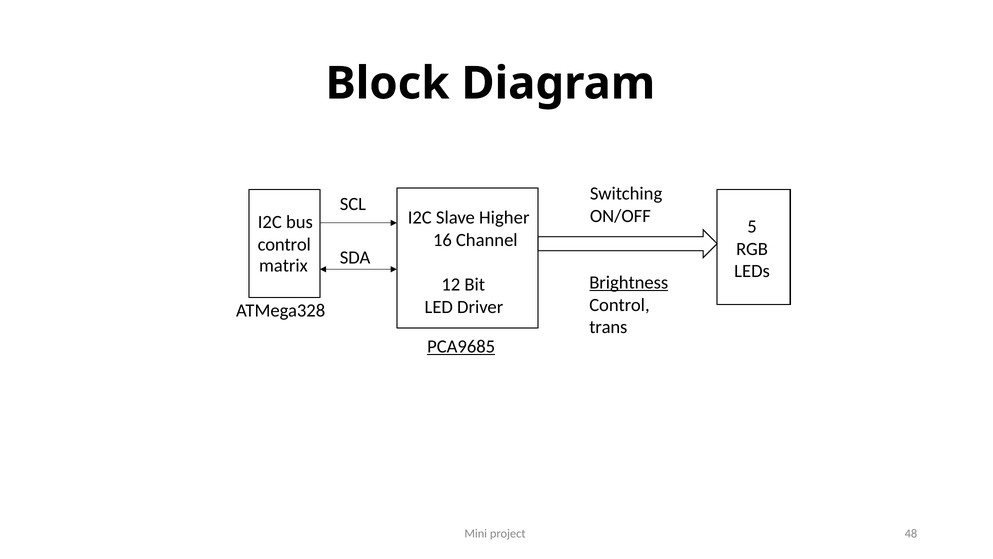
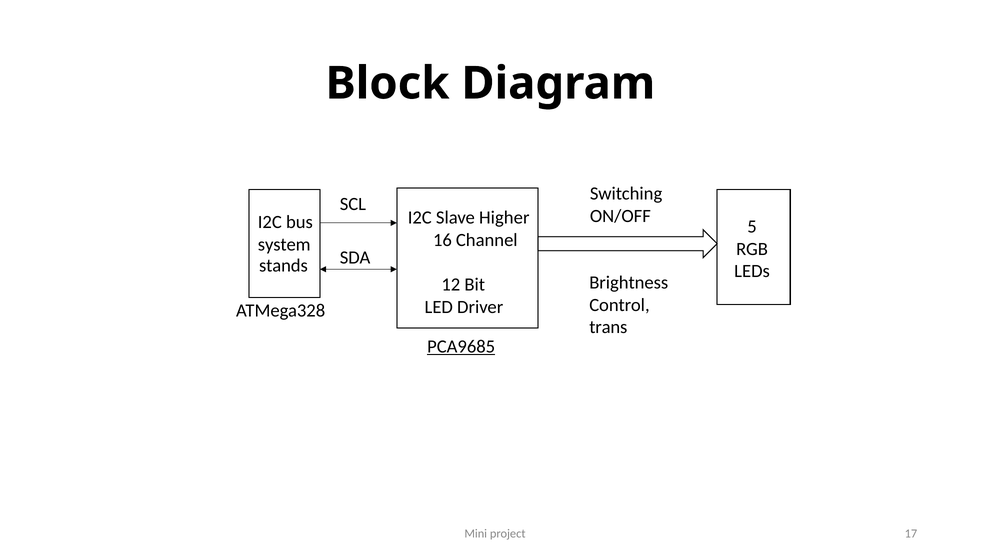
control: control -> system (284, 244)
matrix: matrix -> stands (283, 265)
Brightness underline: present -> none (629, 282)
48: 48 -> 17 (911, 533)
